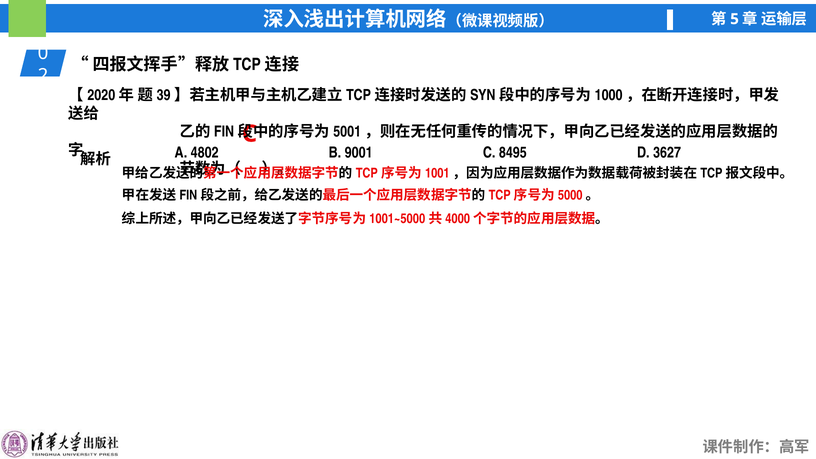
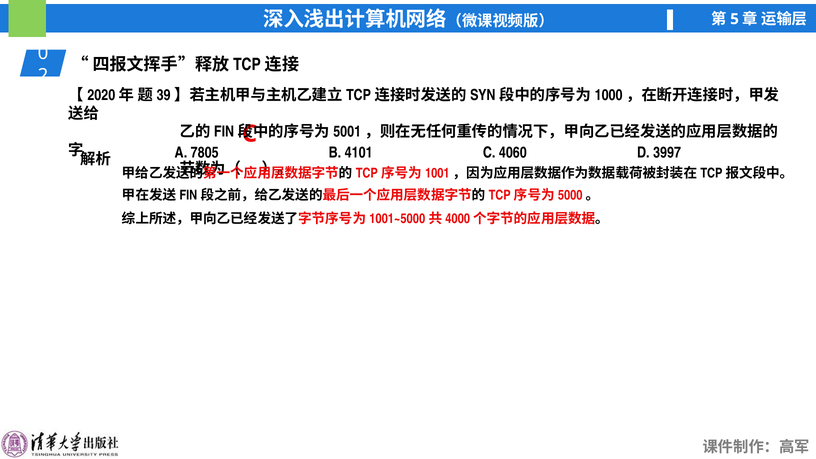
4802: 4802 -> 7805 (205, 153)
9001: 9001 -> 4101 (359, 153)
8495: 8495 -> 4060 (513, 153)
3627: 3627 -> 3997 (667, 153)
